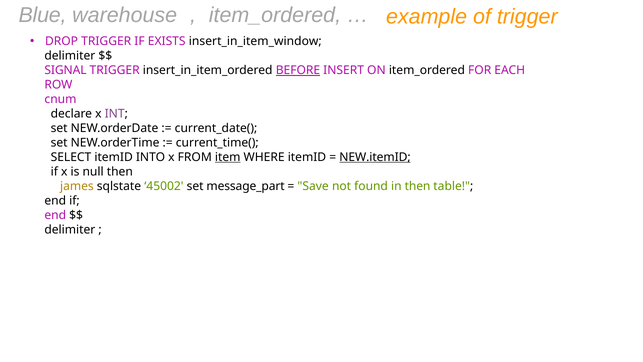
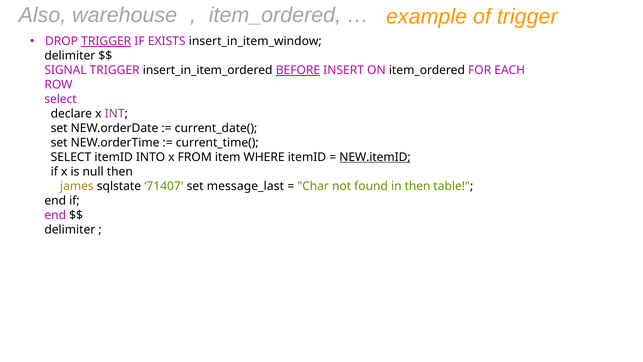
Blue: Blue -> Also (42, 15)
TRIGGER underline: none -> present (106, 41)
cnum: cnum -> select (61, 99)
item underline: present -> none (228, 157)
45002: 45002 -> 71407 (164, 186)
message_part: message_part -> message_last (245, 186)
Save: Save -> Char (313, 186)
